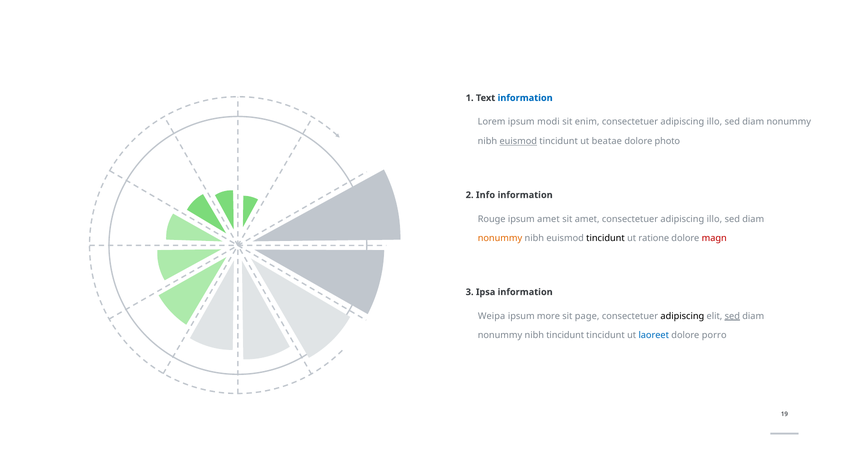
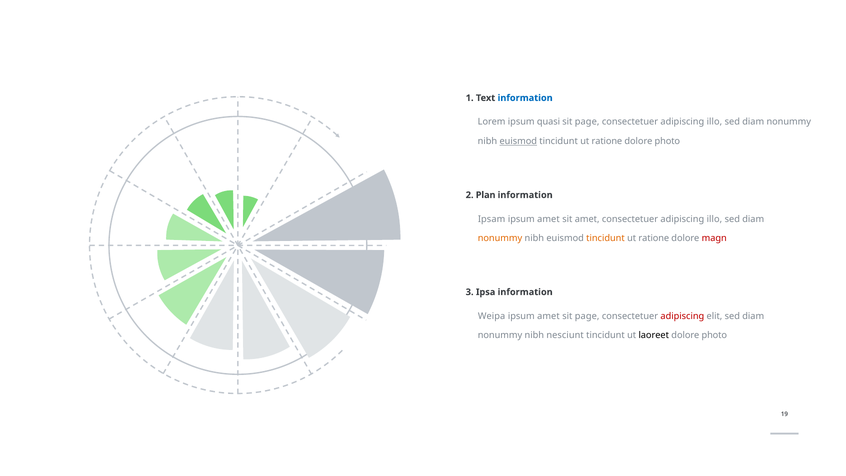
modi: modi -> quasi (549, 122)
enim: enim -> page (587, 122)
beatae: beatae -> ratione (607, 141)
Info: Info -> Plan (486, 195)
Rouge: Rouge -> Ipsam (492, 219)
tincidunt colour: black -> orange (605, 238)
more: more -> amet (548, 316)
adipiscing colour: black -> red (682, 316)
sed underline: present -> none (732, 316)
nibh tincidunt: tincidunt -> nesciunt (565, 335)
laoreet colour: blue -> black (654, 335)
porro: porro -> photo (714, 335)
